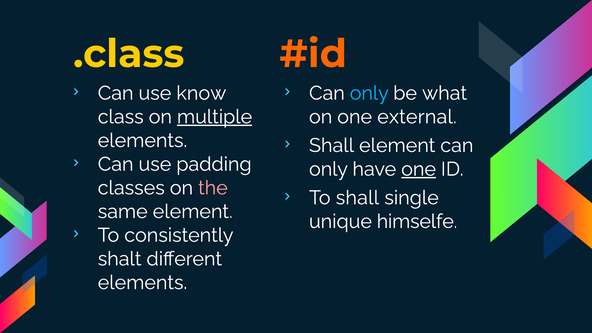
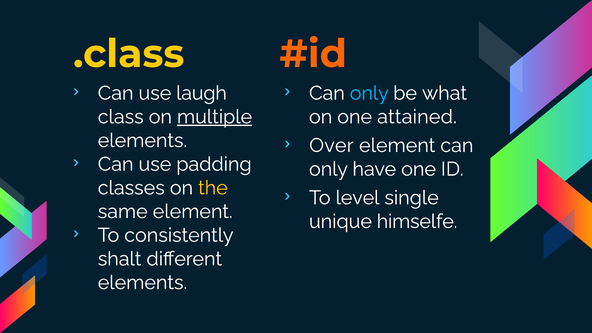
know: know -> laugh (201, 93)
external: external -> attained (417, 117)
Shall: Shall -> Over (331, 145)
one underline: present -> none (419, 169)
the colour: pink -> yellow (213, 188)
To shall: shall -> level (358, 198)
